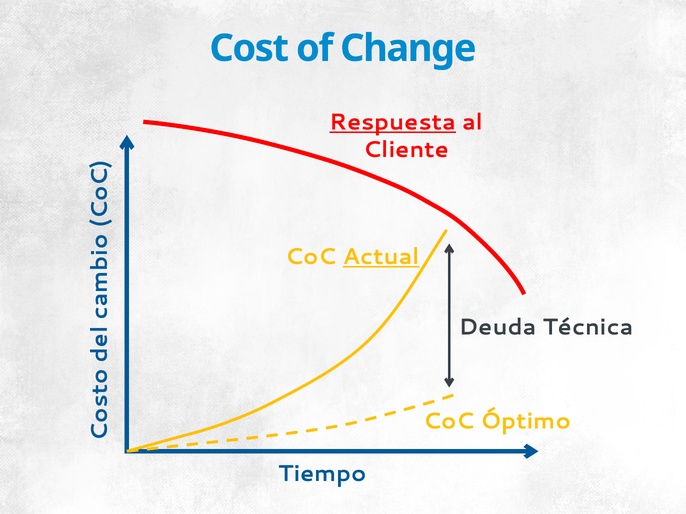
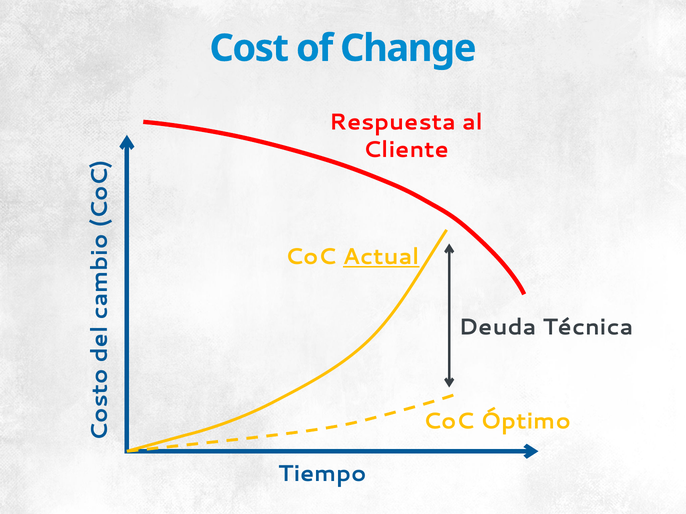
Respuesta underline: present -> none (393, 123)
